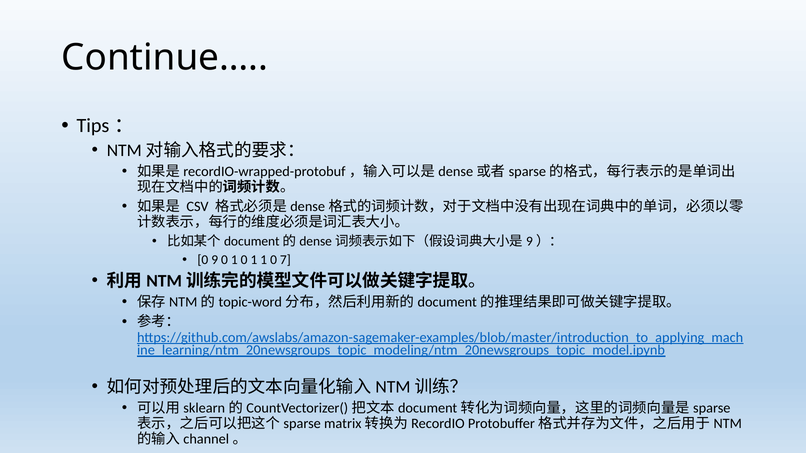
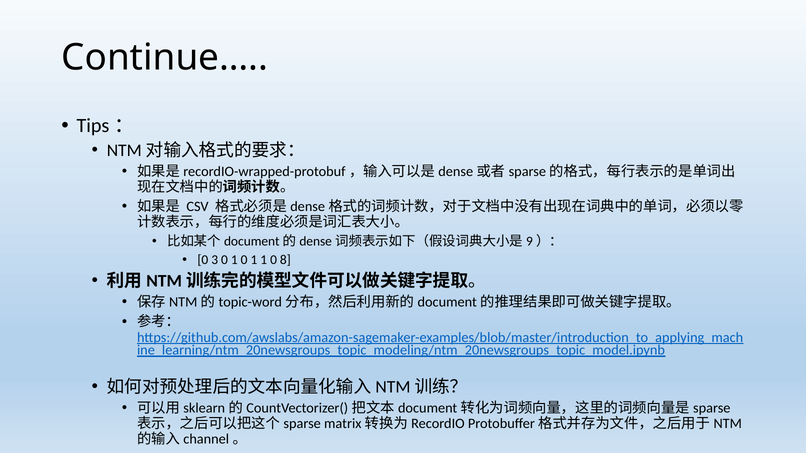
9: 9 -> 3 (215, 260)
7: 7 -> 8 (285, 260)
